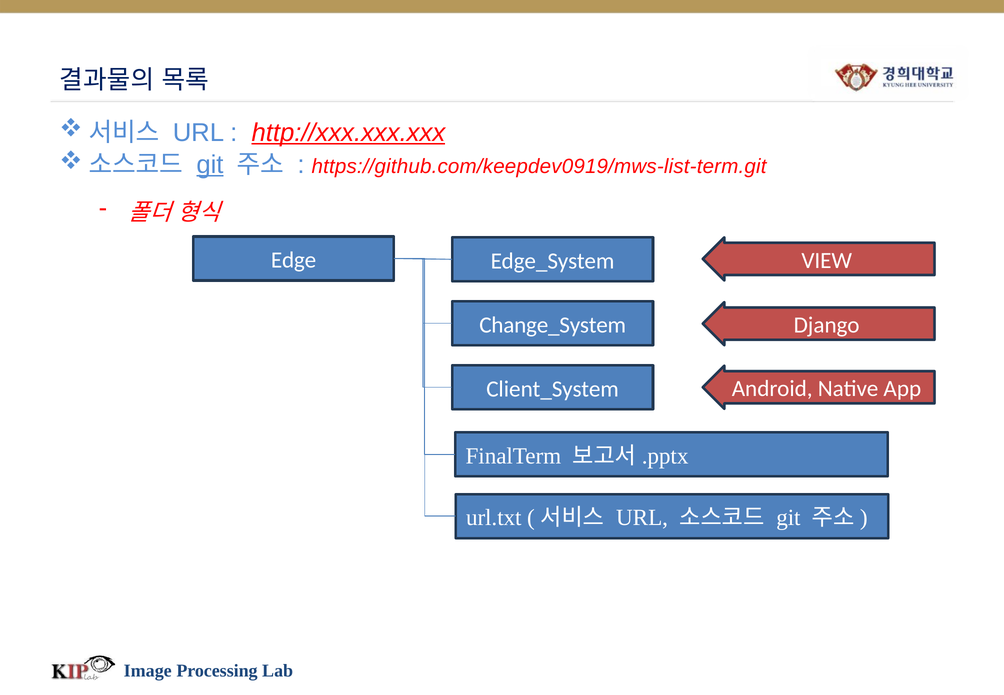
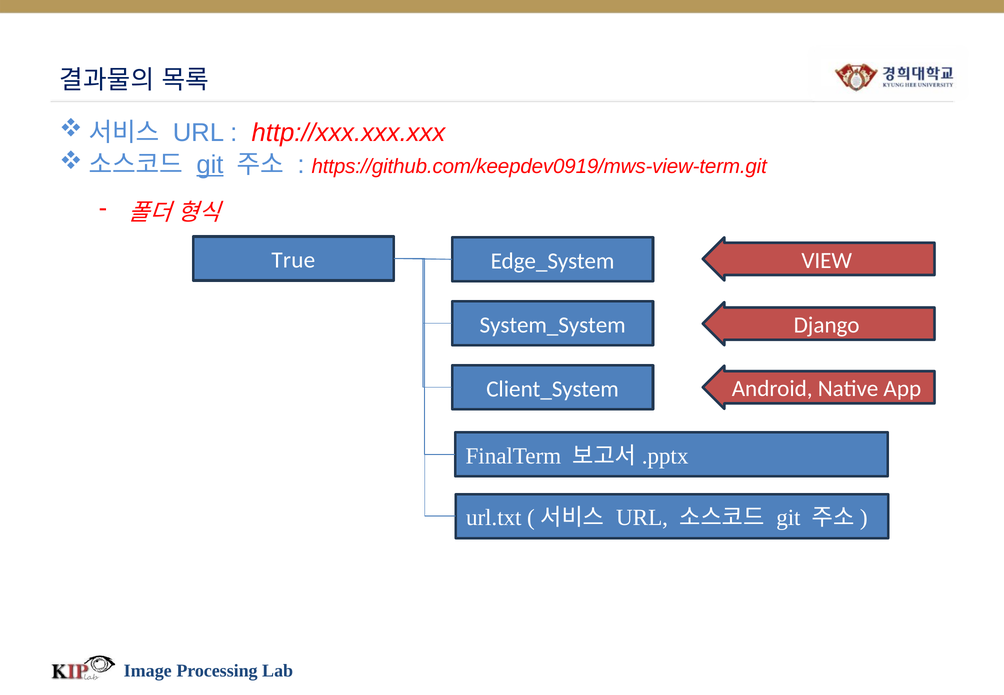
http://xxx.xxx.xxx underline: present -> none (348, 133)
https://github.com/keepdev0919/mws-list-term.git: https://github.com/keepdev0919/mws-list-term.git -> https://github.com/keepdev0919/mws-view-term.git (539, 167)
Edge: Edge -> True (293, 260)
Change_System: Change_System -> System_System (553, 325)
